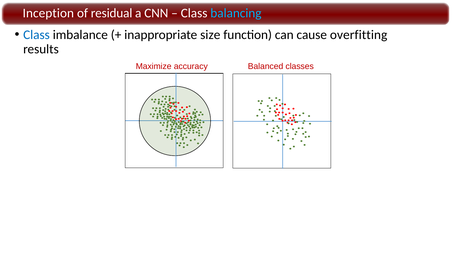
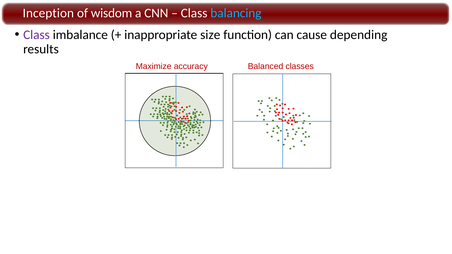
residual: residual -> wisdom (112, 13)
Class colour: blue -> purple (36, 35)
overfitting: overfitting -> depending (359, 35)
